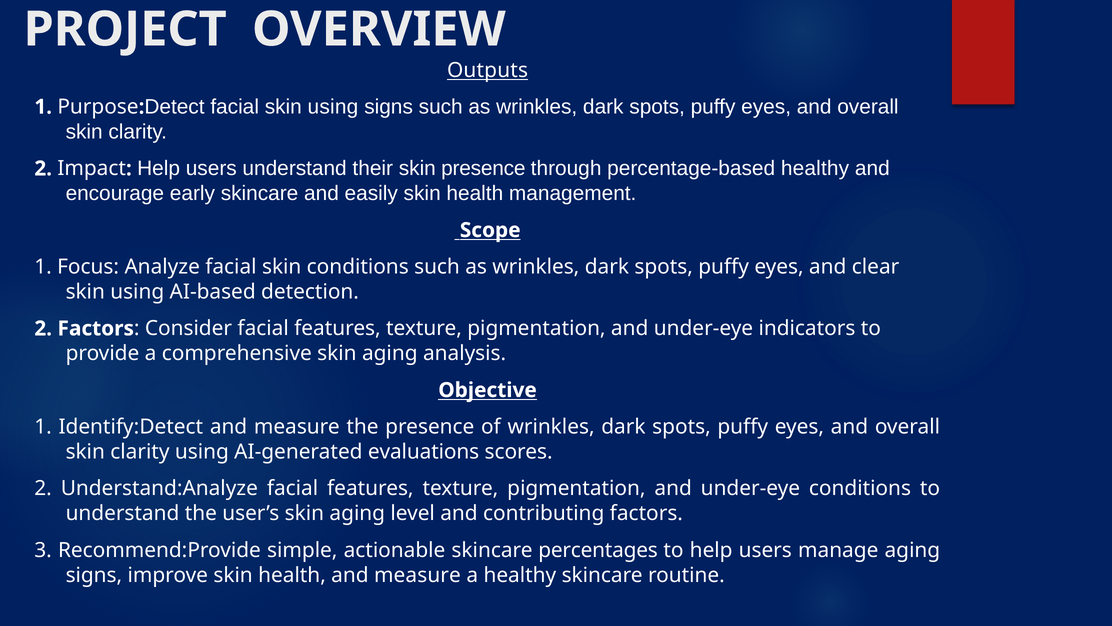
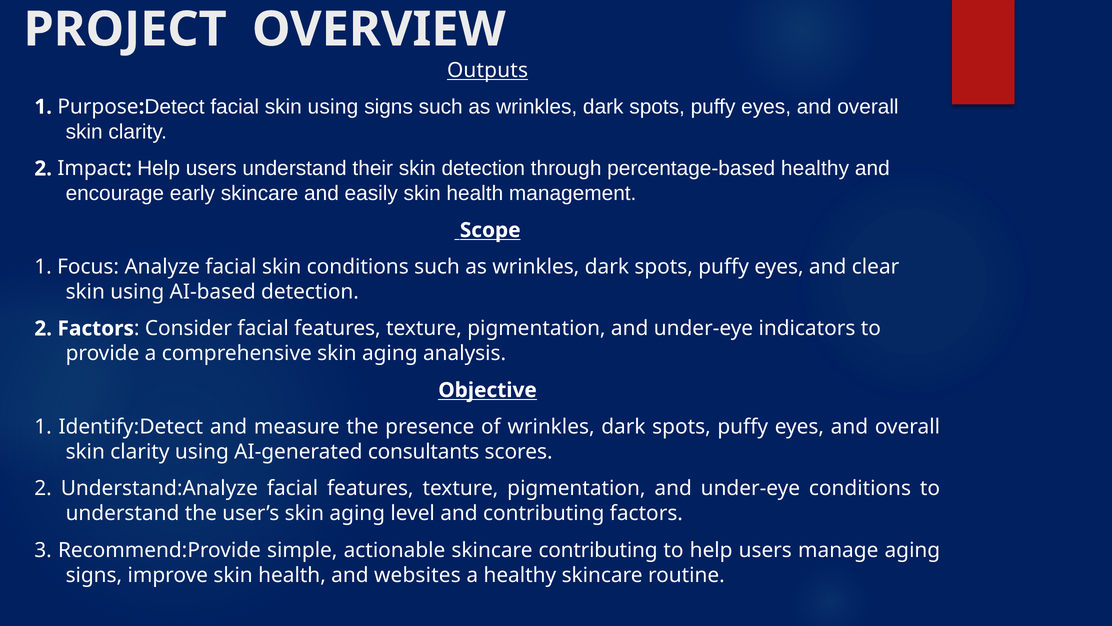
skin presence: presence -> detection (483, 168)
evaluations: evaluations -> consultants (424, 452)
skincare percentages: percentages -> contributing (598, 550)
health and measure: measure -> websites (417, 575)
